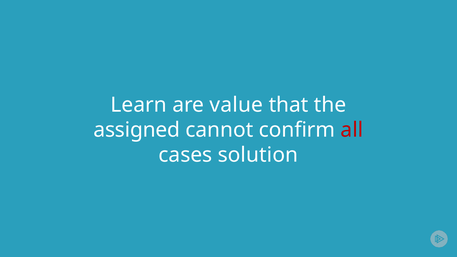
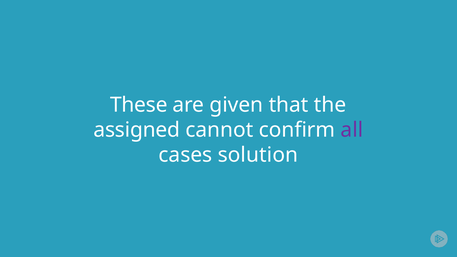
Learn: Learn -> These (139, 105)
value: value -> given (236, 105)
all colour: red -> purple (352, 130)
